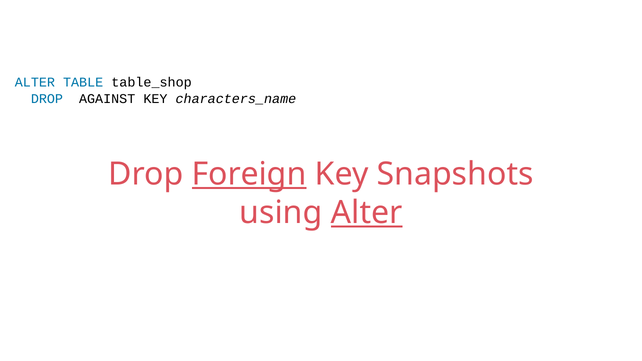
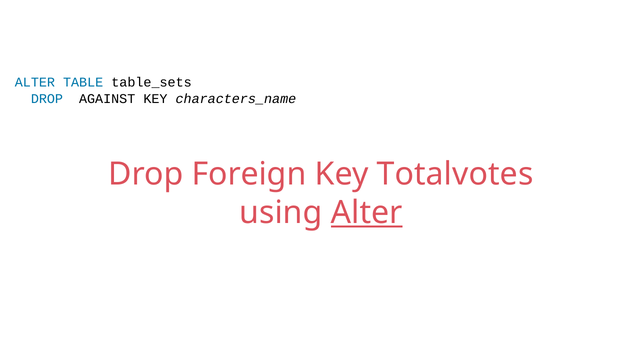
table_shop: table_shop -> table_sets (152, 83)
Foreign underline: present -> none (249, 174)
Snapshots: Snapshots -> Totalvotes (455, 174)
